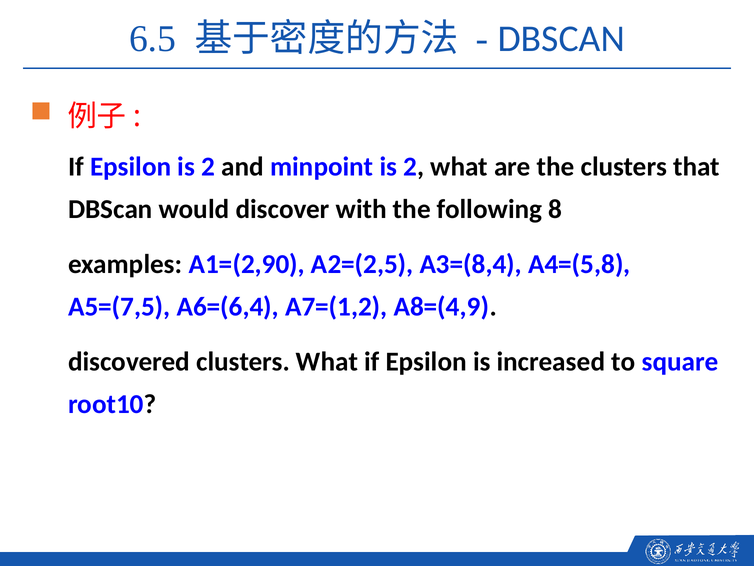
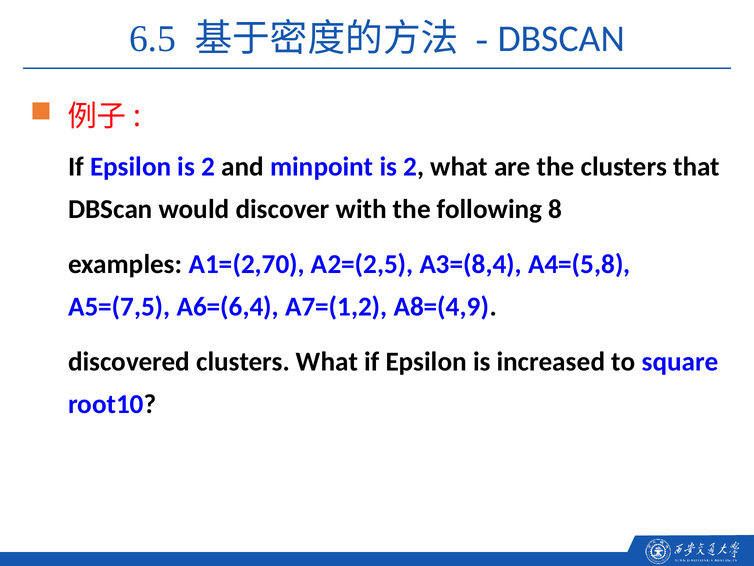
A1=(2,90: A1=(2,90 -> A1=(2,70 (247, 264)
